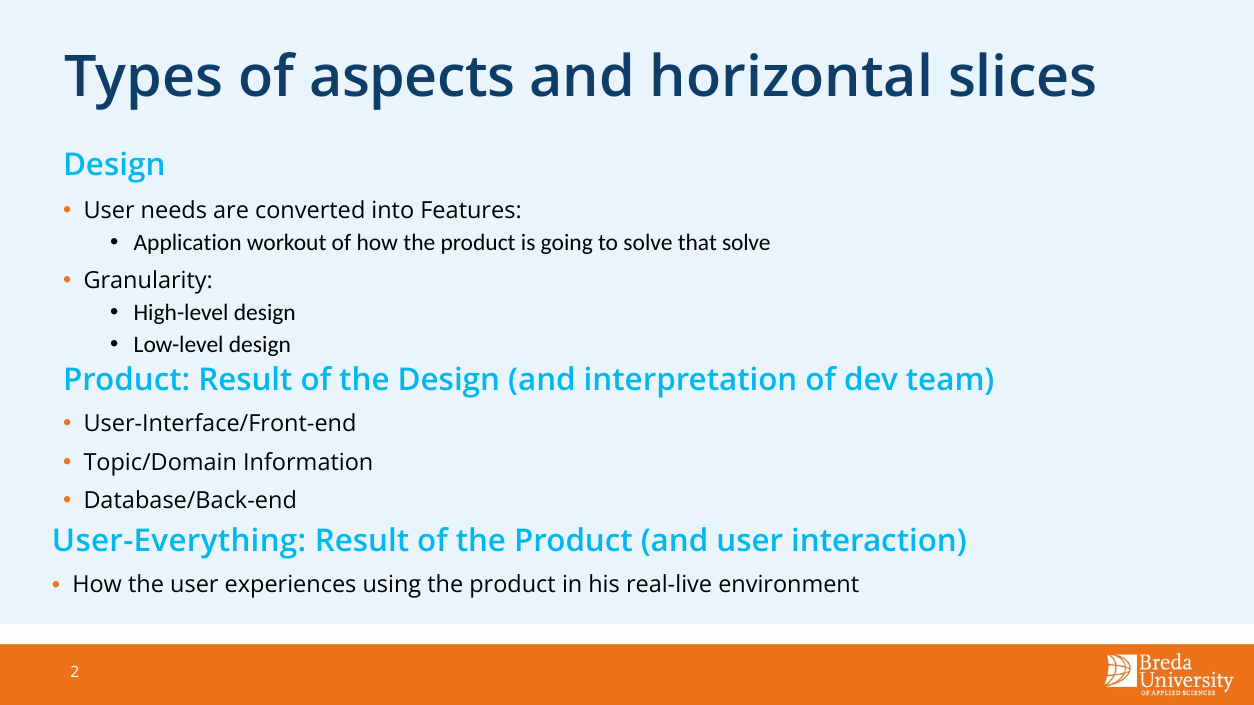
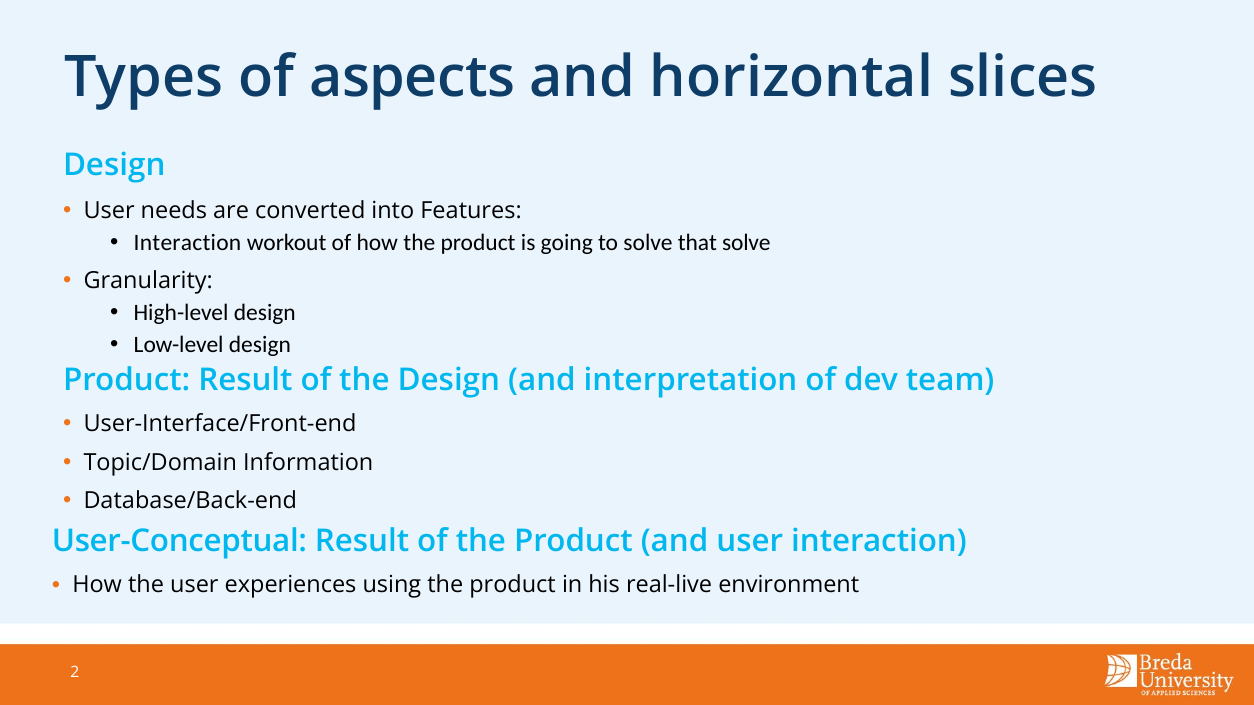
Application: Application -> Interaction (187, 243)
User-Everything: User-Everything -> User-Conceptual (179, 541)
